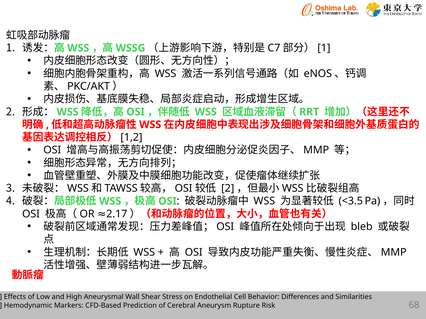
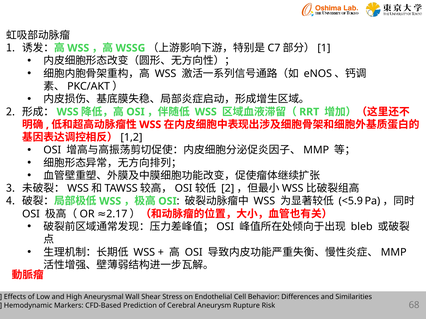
<3.5: <3.5 -> <5.9 (351, 201)
